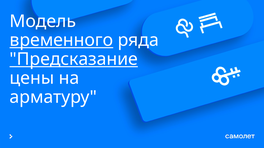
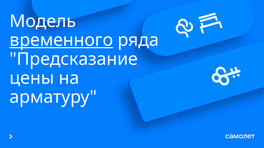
Предсказание underline: present -> none (74, 59)
